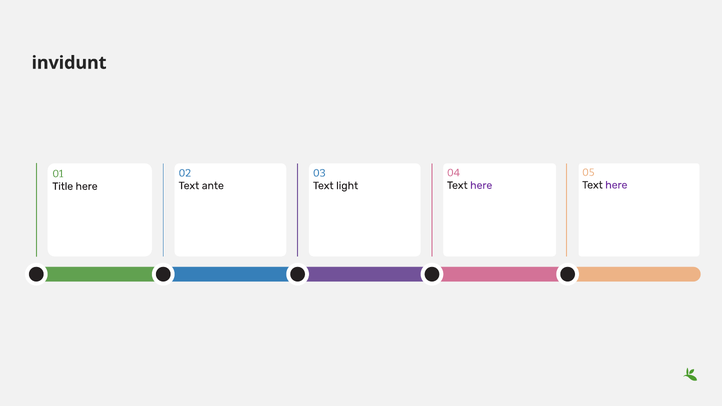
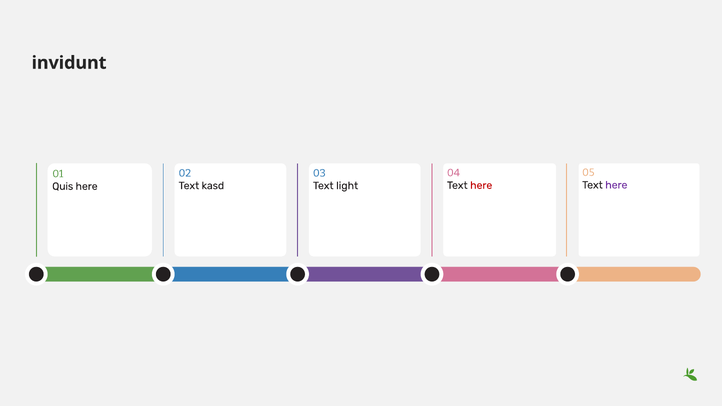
here colour: purple -> red (481, 185)
ante: ante -> kasd (213, 186)
Title: Title -> Quis (63, 186)
